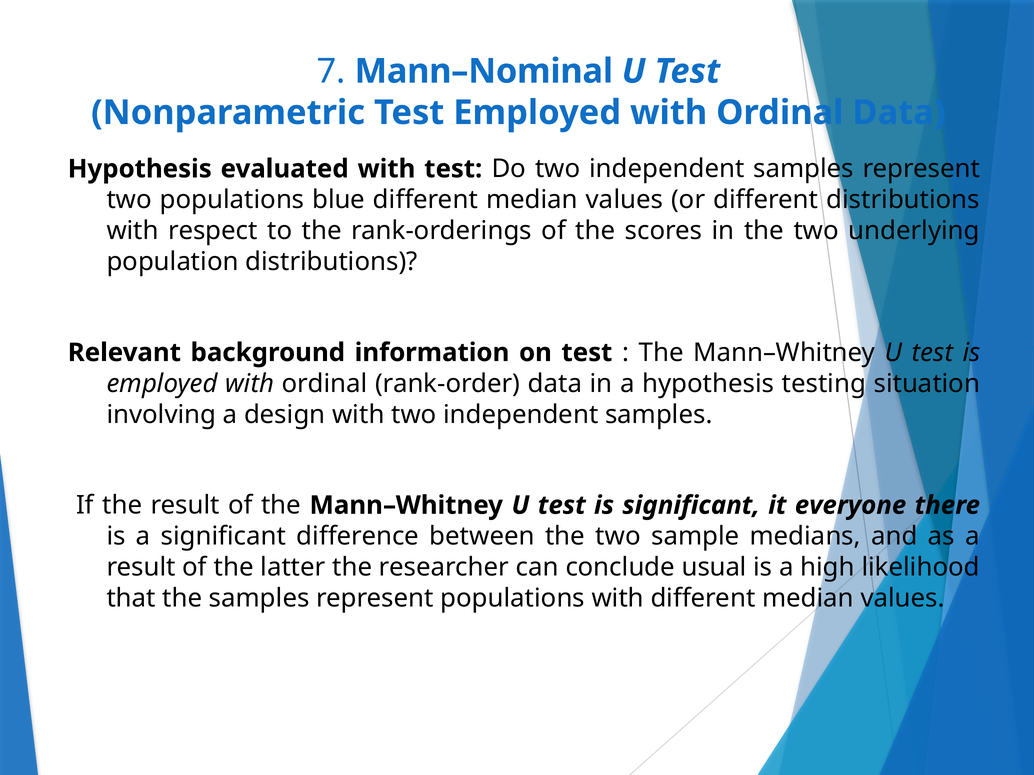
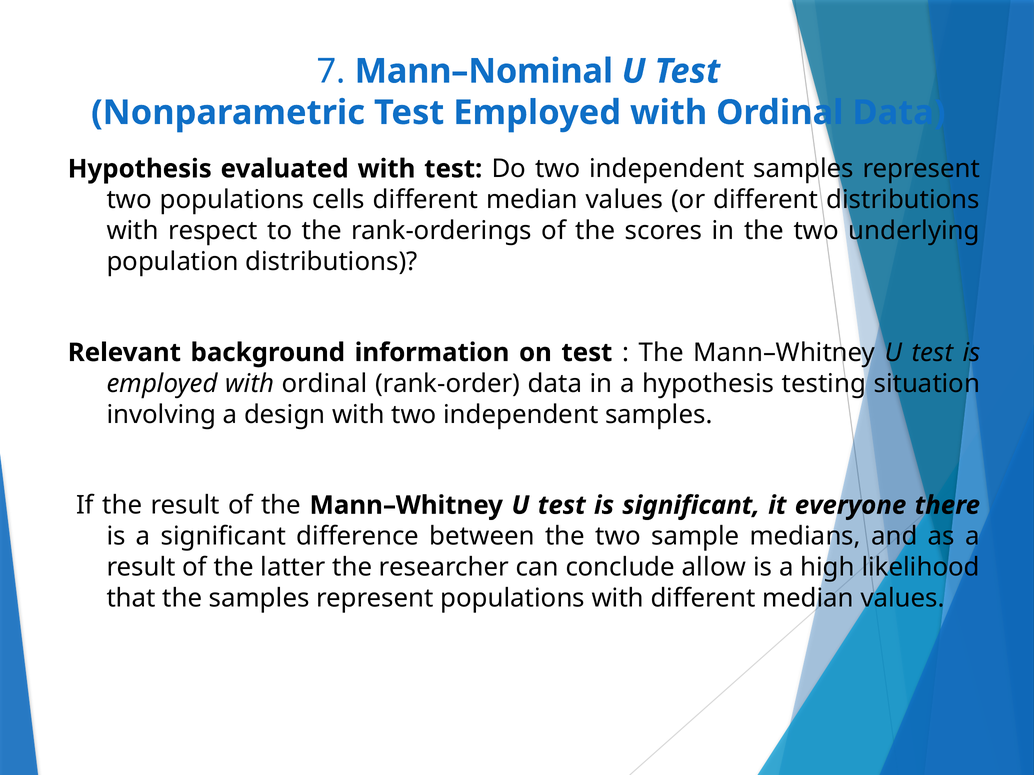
blue: blue -> cells (339, 200)
usual: usual -> allow (714, 568)
